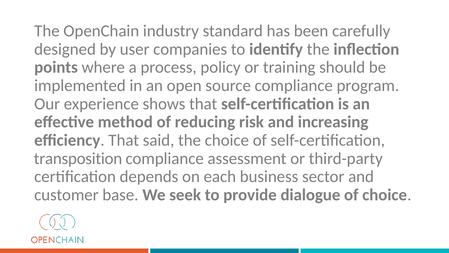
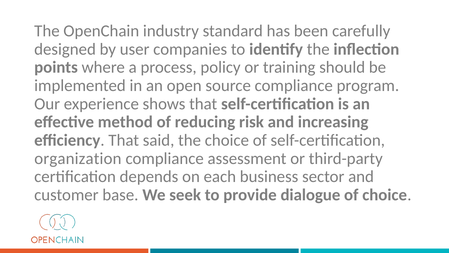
transposition: transposition -> organization (78, 158)
